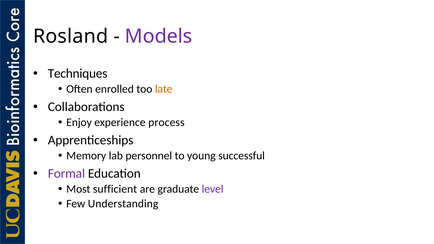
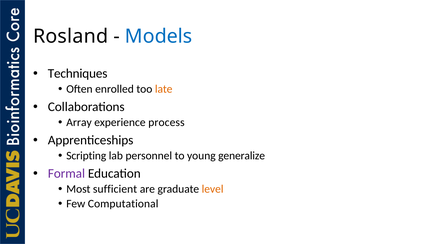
Models colour: purple -> blue (159, 36)
Enjoy: Enjoy -> Array (79, 123)
Memory: Memory -> Scripting (86, 156)
successful: successful -> generalize (242, 156)
level colour: purple -> orange (213, 189)
Understanding: Understanding -> Computational (123, 204)
